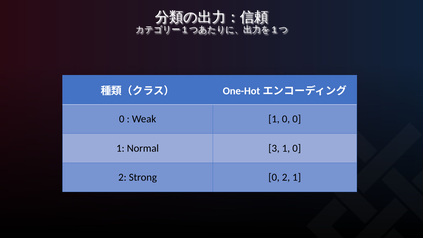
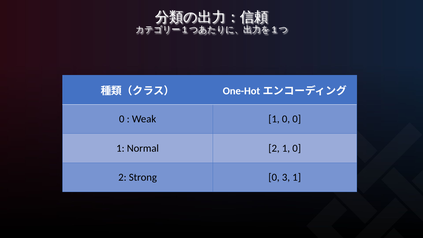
Normal 3: 3 -> 2 (274, 148)
Strong 0 2: 2 -> 3 (286, 177)
